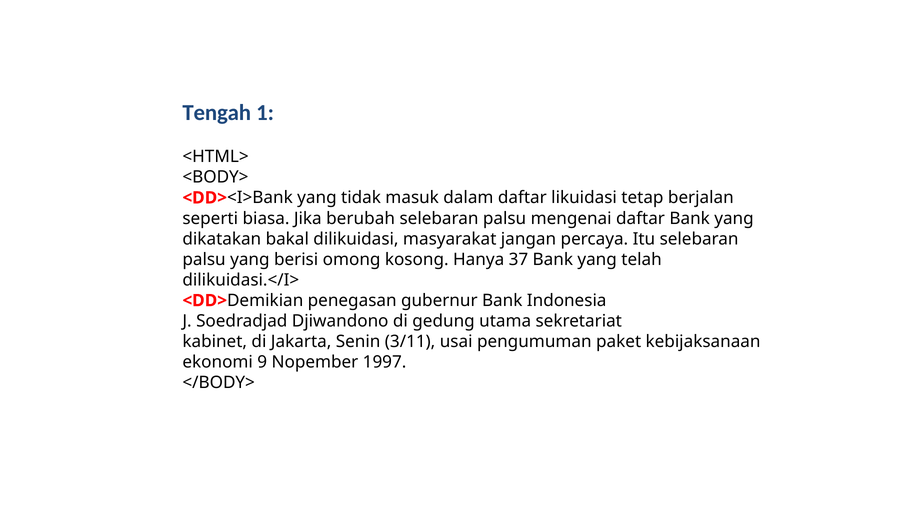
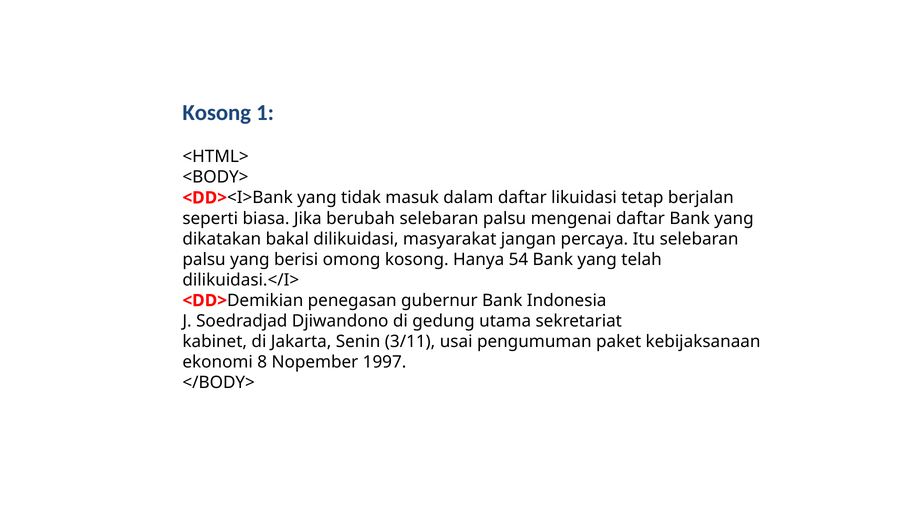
Tengah: Tengah -> Kosong (217, 112)
37: 37 -> 54 (518, 259)
9: 9 -> 8 (262, 362)
